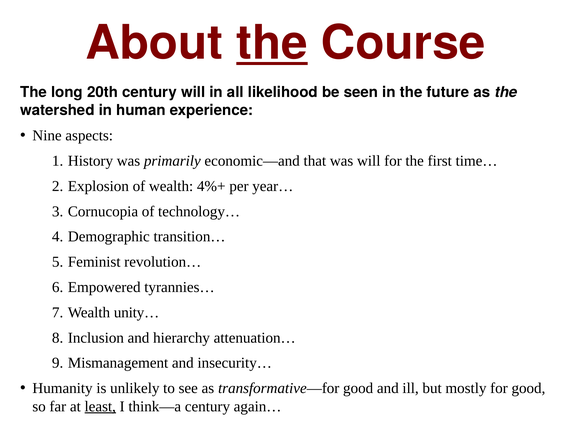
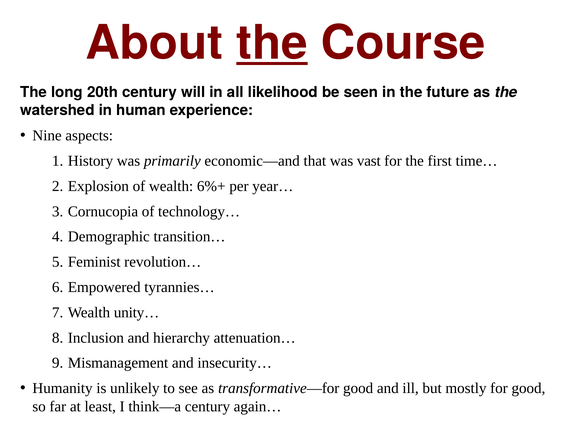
was will: will -> vast (369, 161)
4%+: 4%+ -> 6%+ (211, 186)
least underline: present -> none (100, 406)
